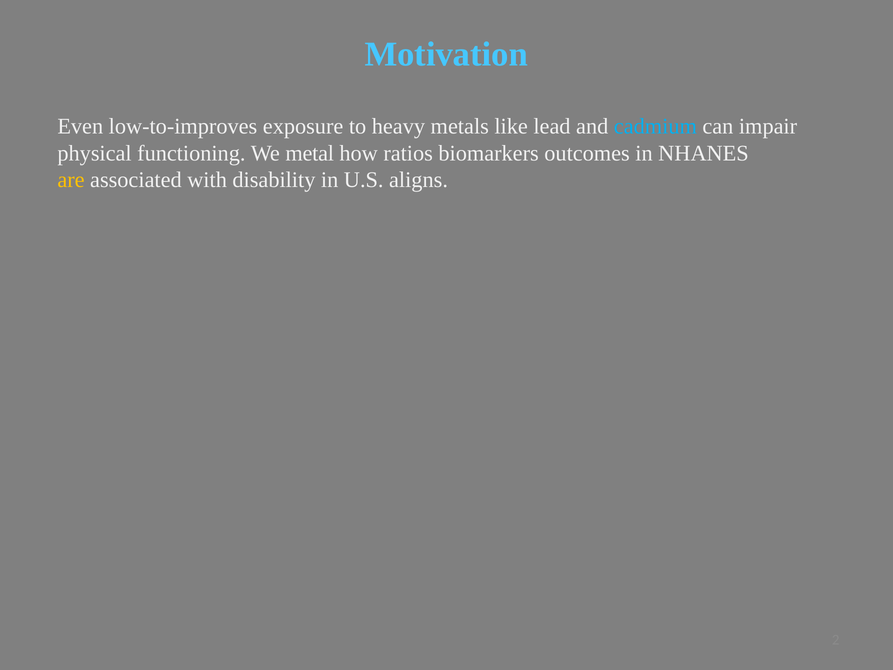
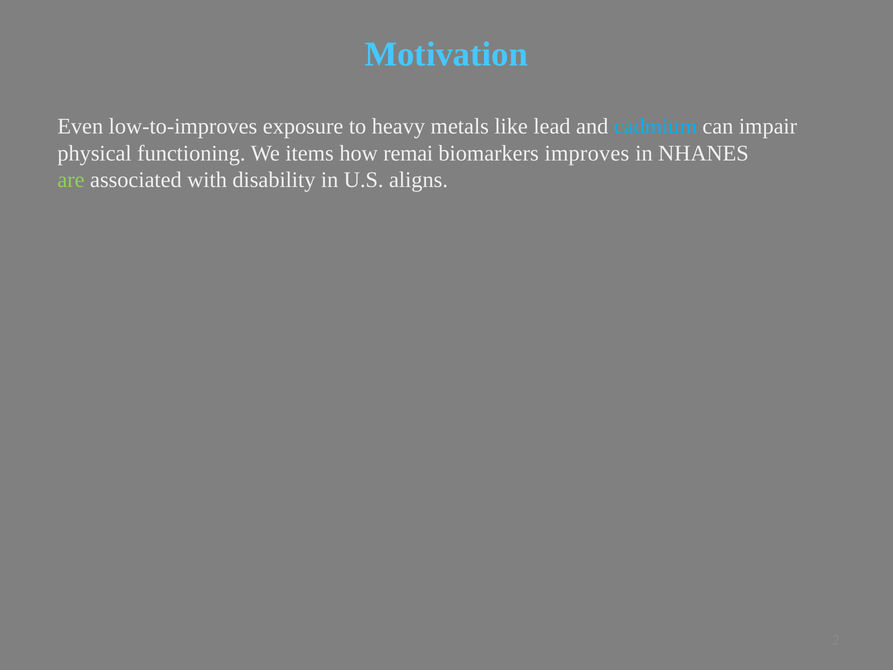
metal: metal -> items (310, 153)
ratios: ratios -> remai (408, 153)
outcomes: outcomes -> improves (587, 153)
are colour: yellow -> light green (71, 180)
